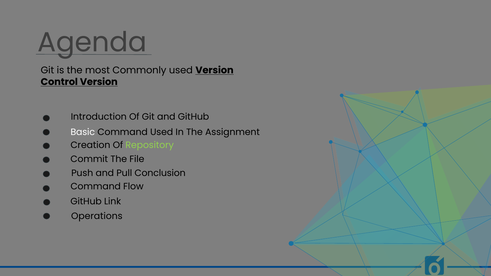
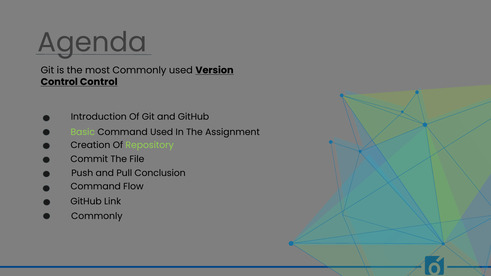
Control Version: Version -> Control (99, 82)
Basic colour: white -> light green (83, 132)
Operations: Operations -> Commonly (97, 216)
